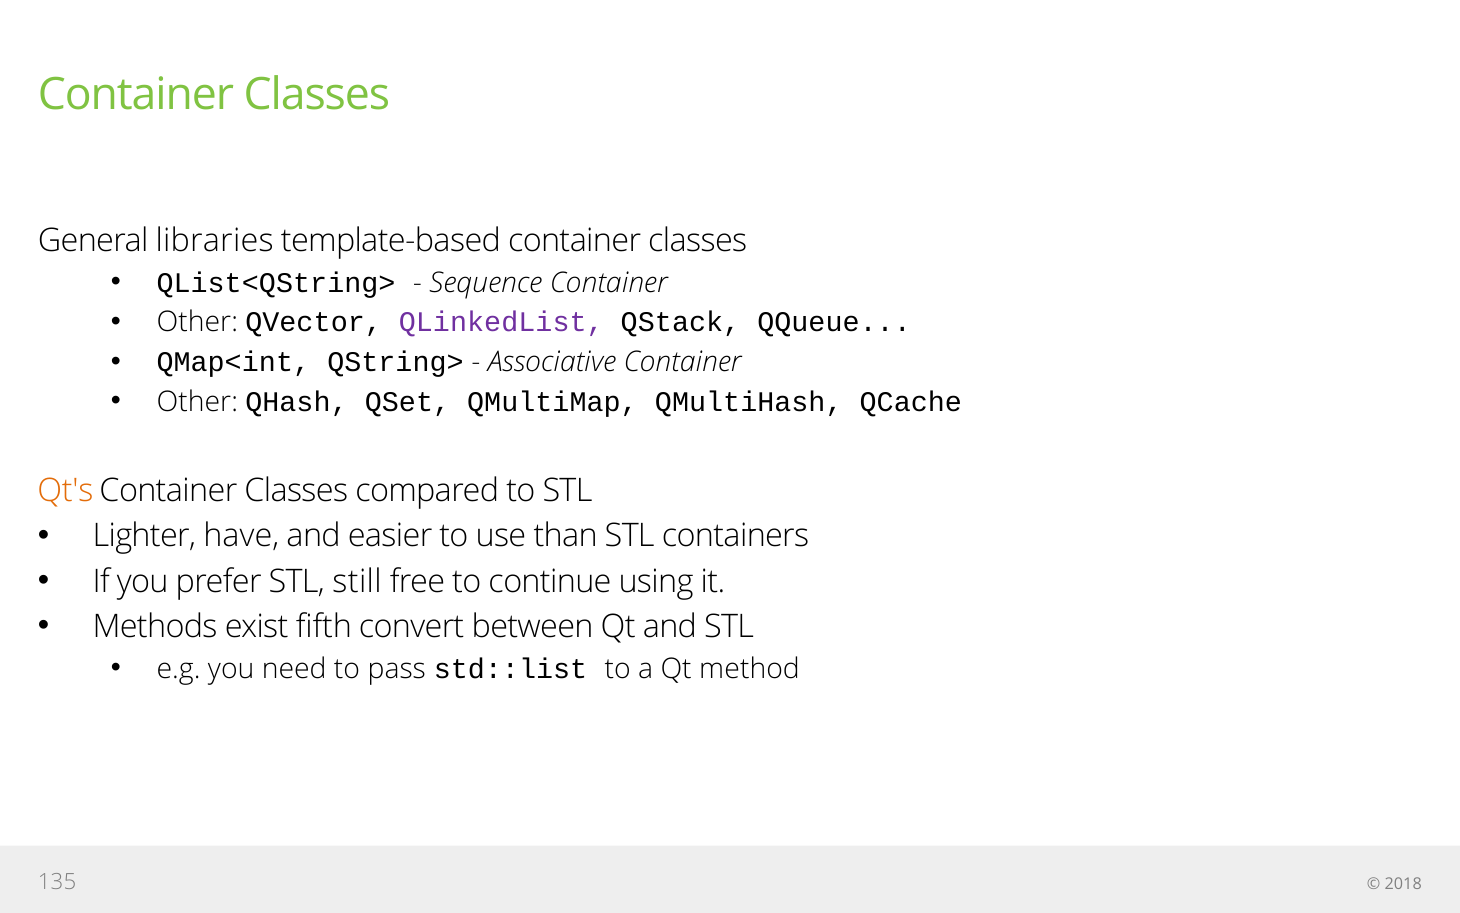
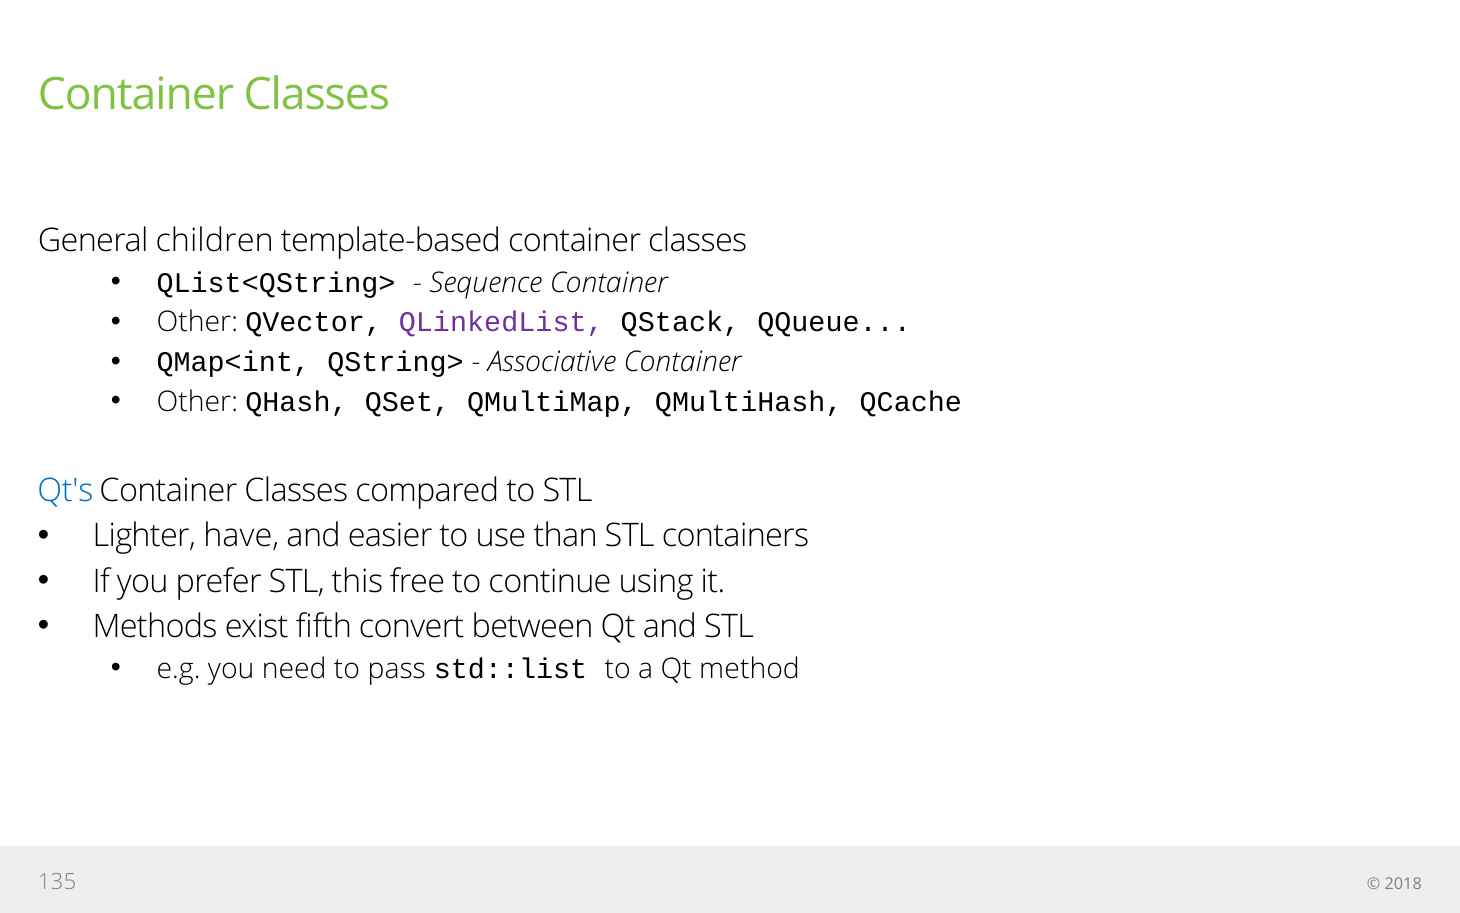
libraries: libraries -> children (215, 241)
Qt's colour: orange -> blue (65, 491)
still: still -> this (357, 581)
